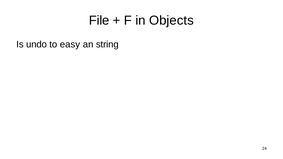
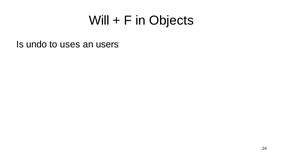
File: File -> Will (99, 21)
easy: easy -> uses (70, 45)
string: string -> users (107, 45)
